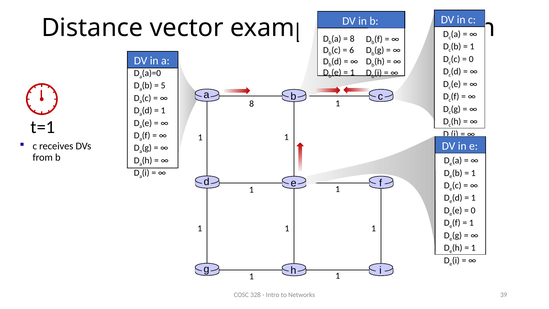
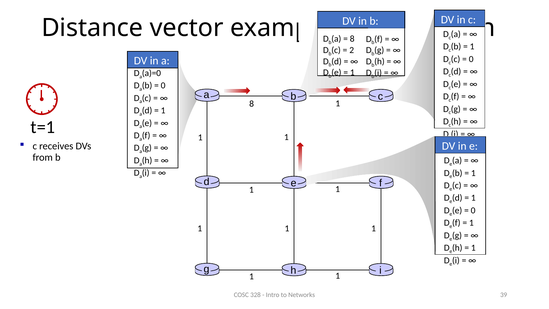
6: 6 -> 2 (352, 50)
5: 5 -> 0 (163, 85)
